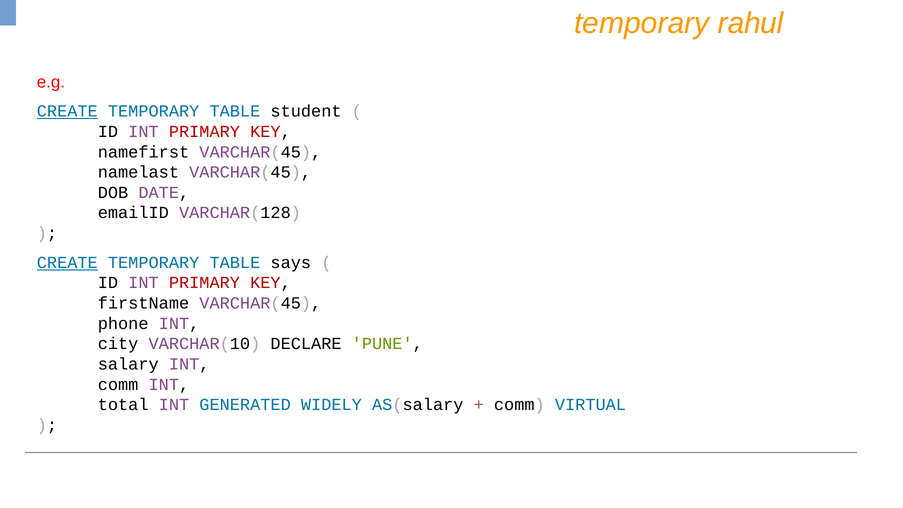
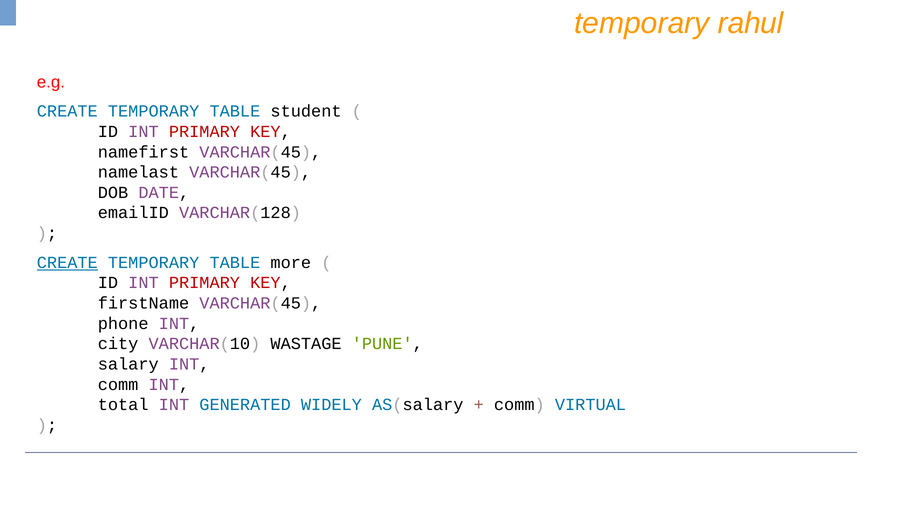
CREATE underline: present -> none (67, 111)
says: says -> more (291, 263)
DECLARE: DECLARE -> WASTAGE (306, 344)
